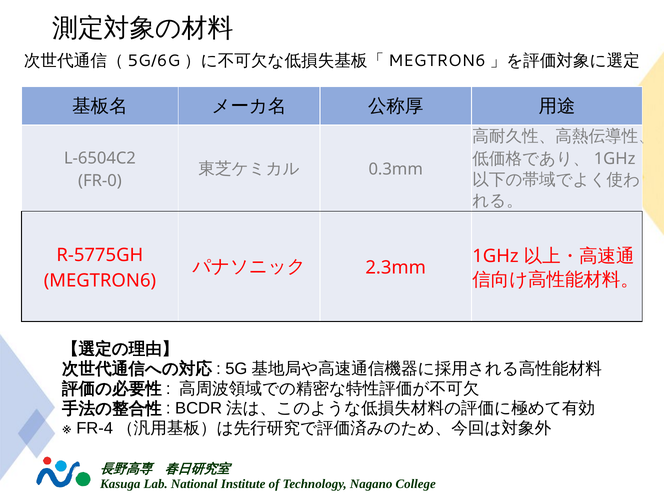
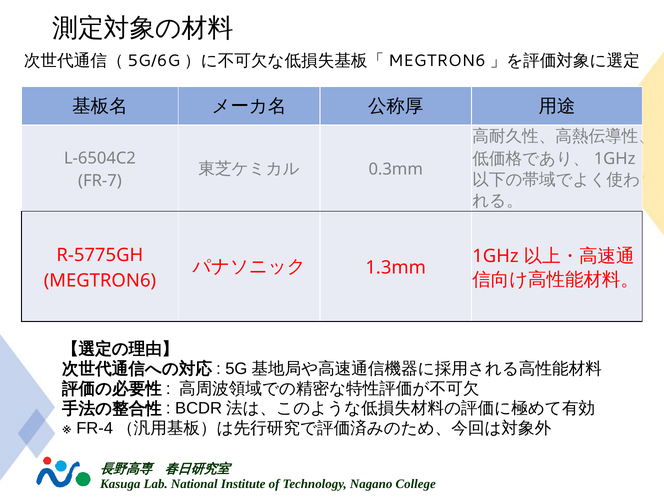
FR-0: FR-0 -> FR-7 (100, 181)
2.3mm: 2.3mm -> 1.3mm (396, 268)
